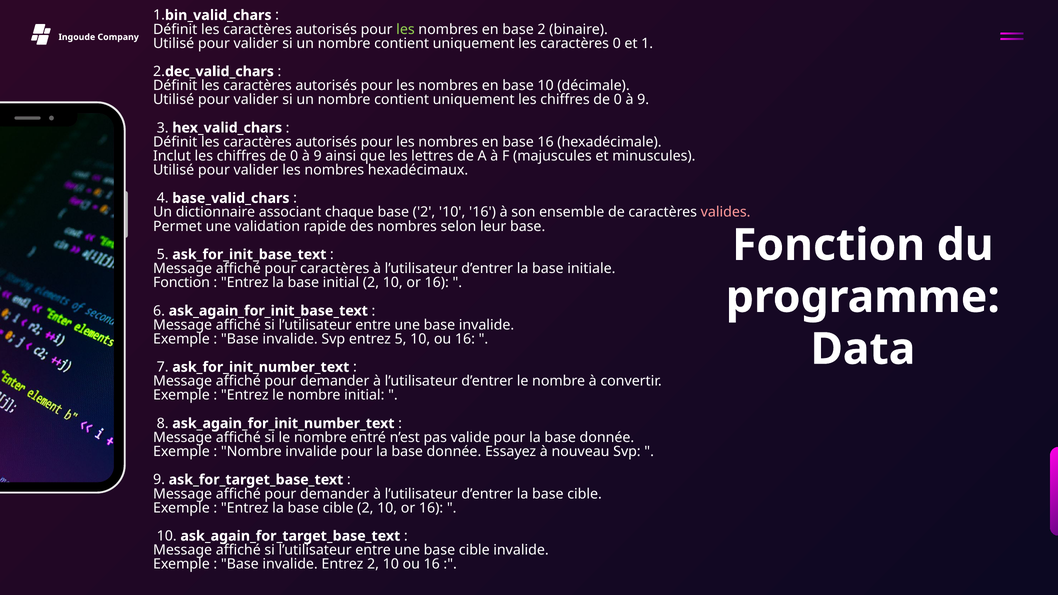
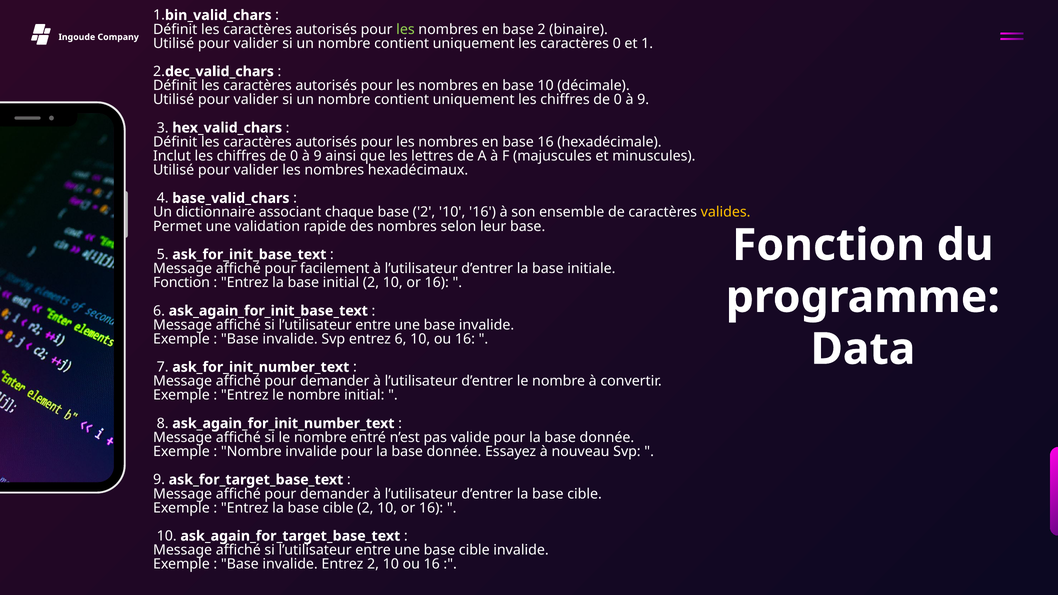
valides colour: pink -> yellow (726, 212)
pour caractères: caractères -> facilement (335, 269)
entrez 5: 5 -> 6 (401, 339)
